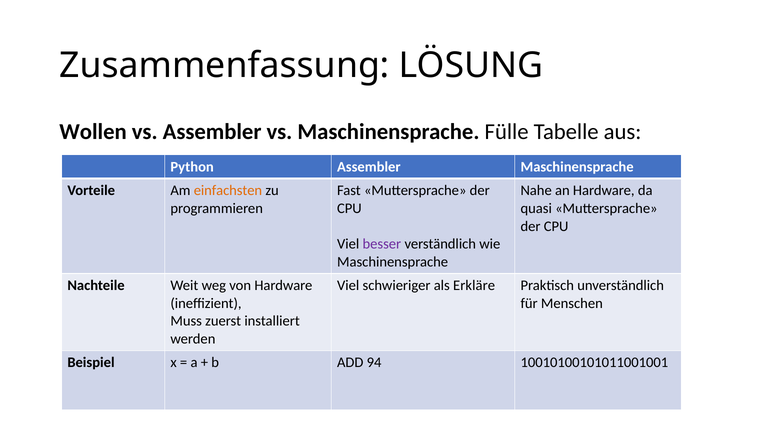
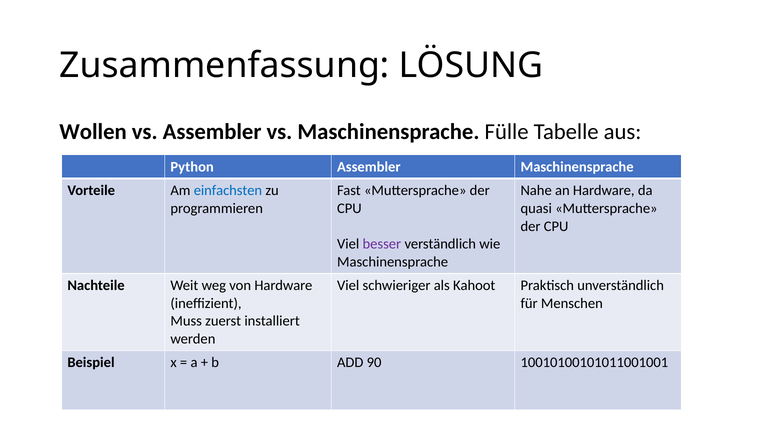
einfachsten colour: orange -> blue (228, 190)
Erkläre: Erkläre -> Kahoot (474, 285)
94: 94 -> 90 (374, 362)
